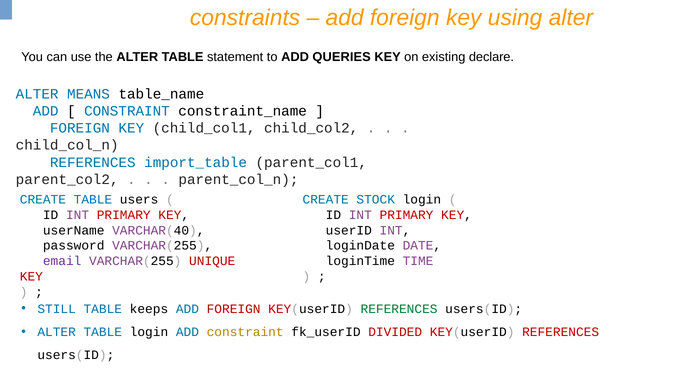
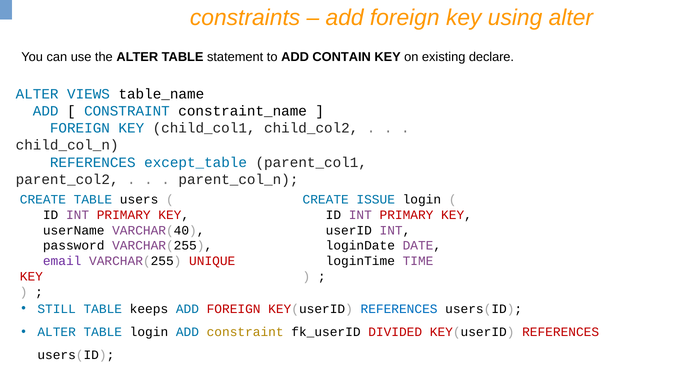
QUERIES: QUERIES -> CONTAIN (342, 57)
MEANS: MEANS -> VIEWS (89, 94)
import_table: import_table -> except_table (196, 162)
STOCK: STOCK -> ISSUE (376, 199)
REFERENCES colour: green -> blue (399, 309)
